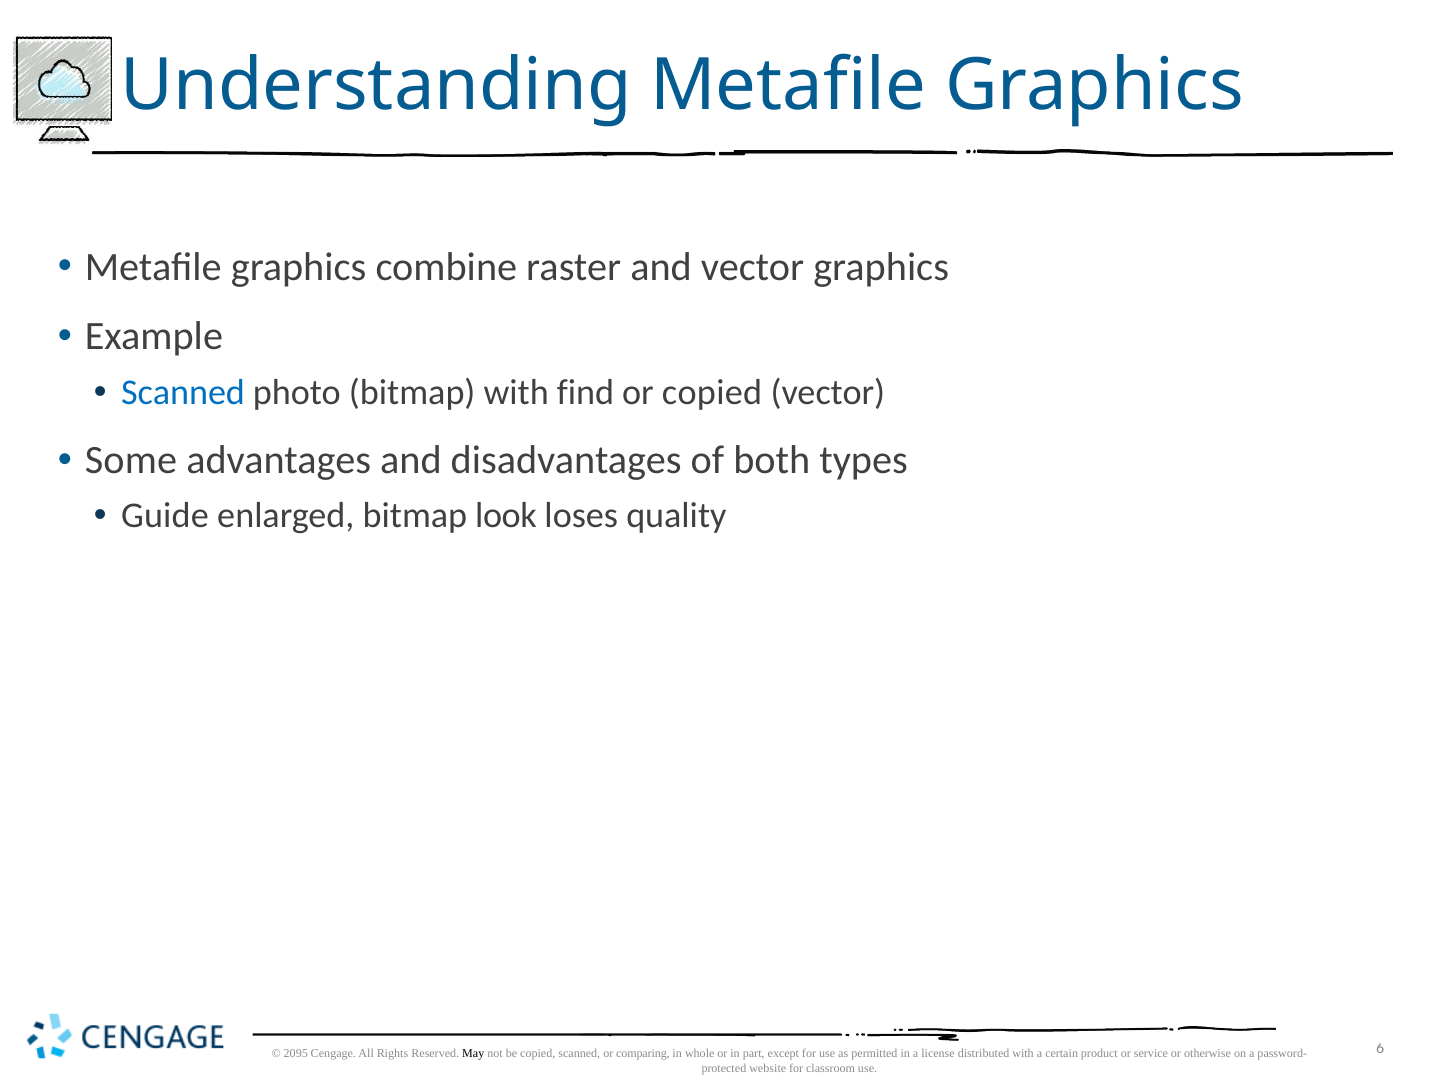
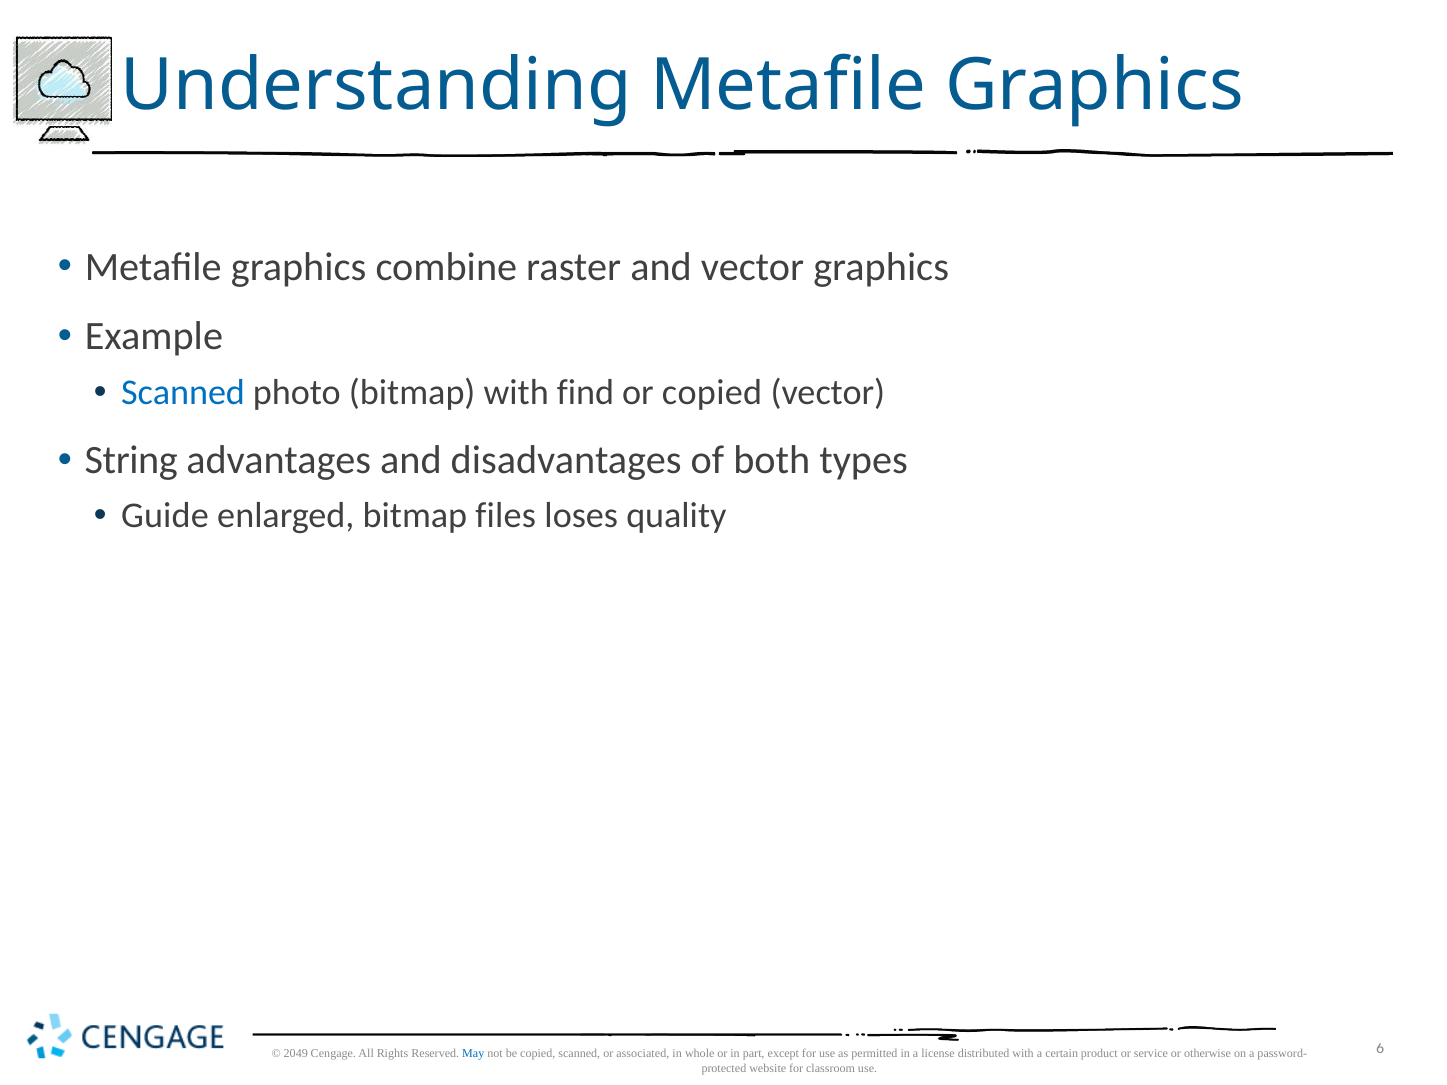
Some: Some -> String (131, 460)
look: look -> files (506, 516)
2095: 2095 -> 2049 (296, 1054)
May colour: black -> blue (473, 1054)
comparing: comparing -> associated (643, 1054)
